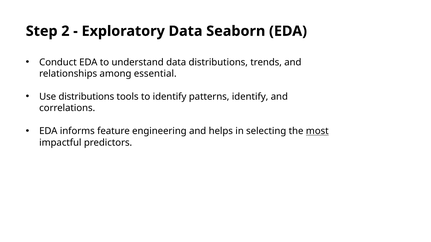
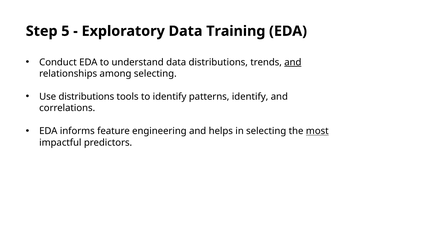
2: 2 -> 5 (65, 31)
Seaborn: Seaborn -> Training (236, 31)
and underline: none -> present (293, 62)
among essential: essential -> selecting (155, 74)
